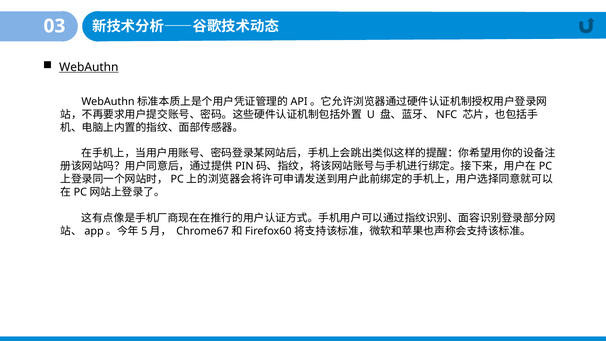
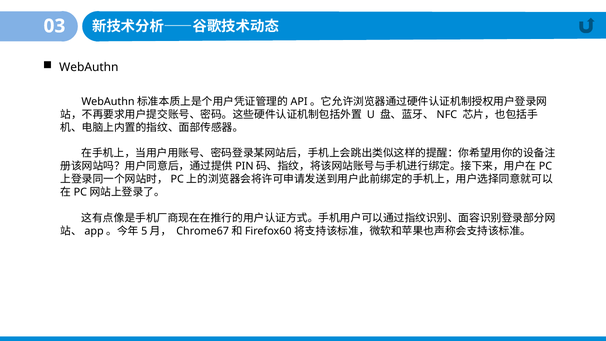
WebAuthn underline: present -> none (89, 67)
